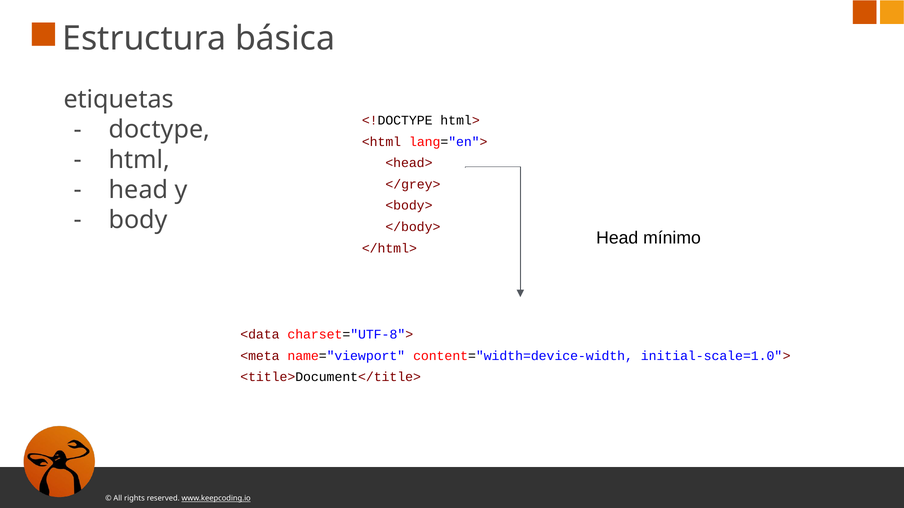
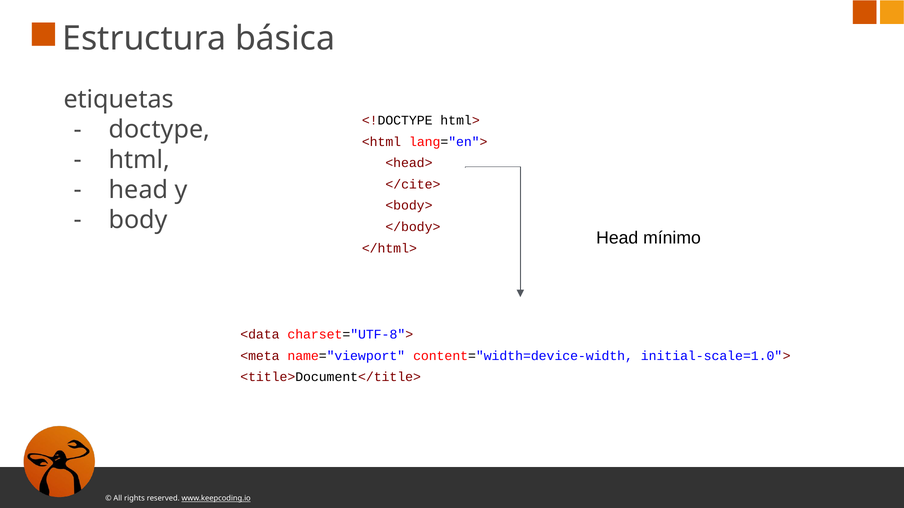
</grey>: </grey> -> </cite> (413, 184)
